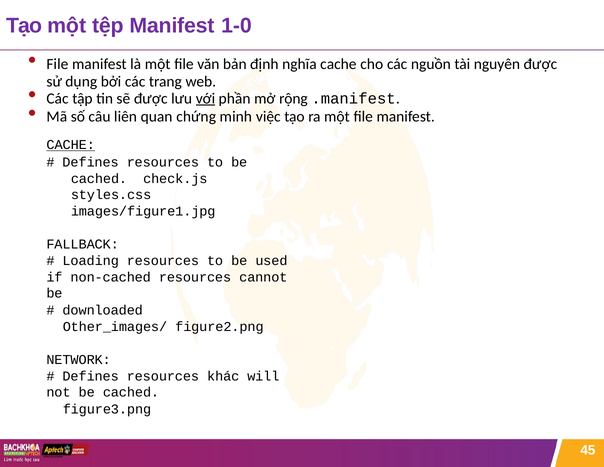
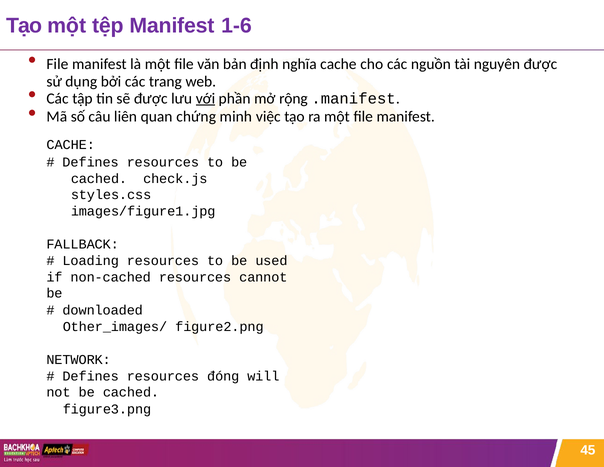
1-0: 1-0 -> 1-6 (237, 26)
CACHE underline: present -> none (71, 145)
khác: khác -> đóng (223, 376)
